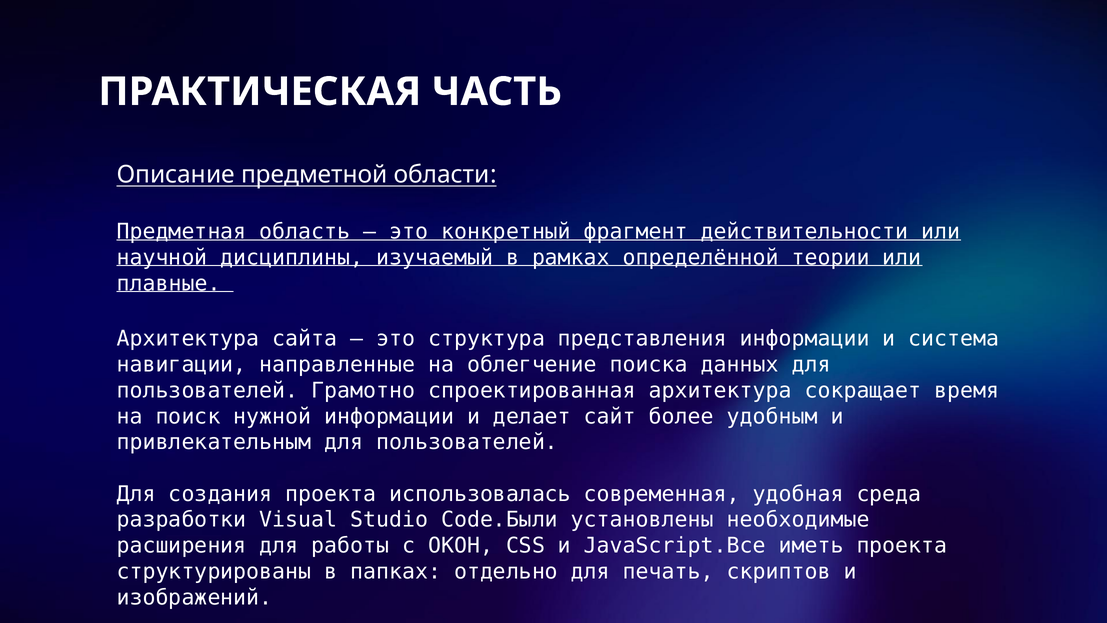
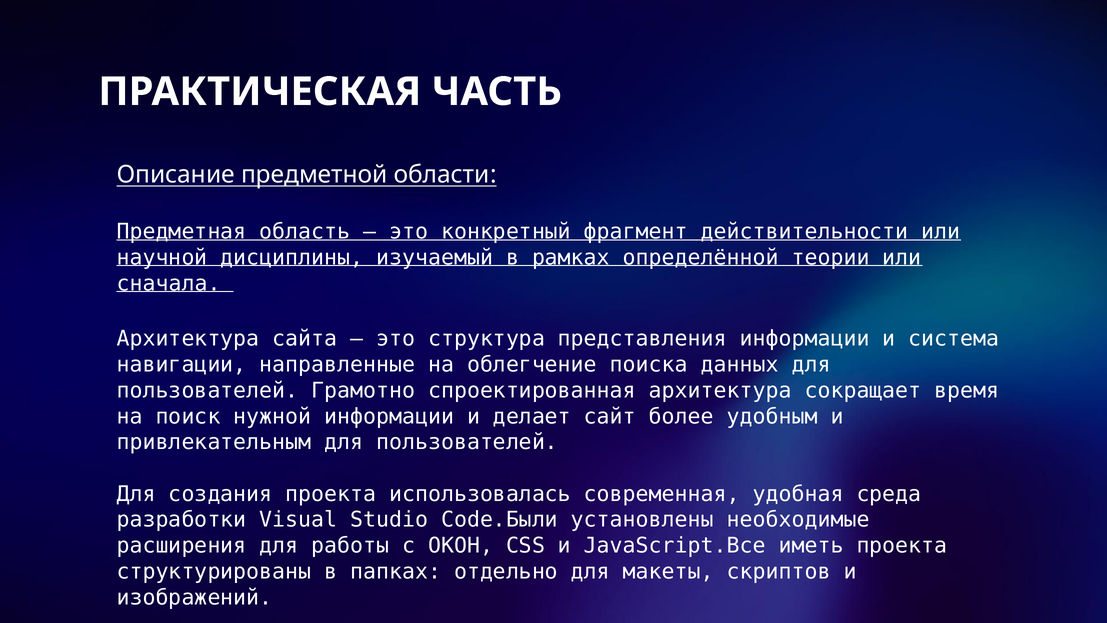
плавные: плавные -> сначала (169, 283)
печать: печать -> макеты (668, 571)
